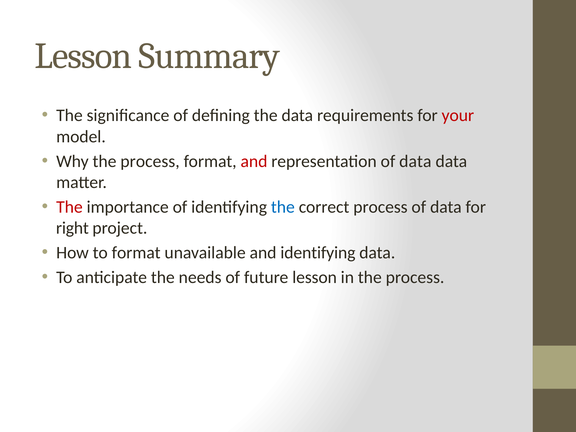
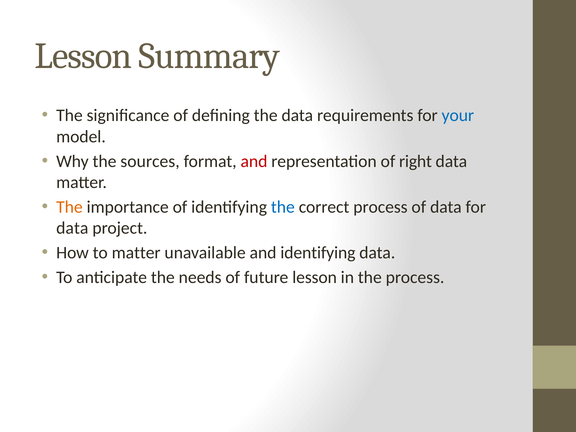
your colour: red -> blue (458, 115)
Why the process: process -> sources (150, 161)
representation of data: data -> right (415, 161)
The colour: red -> orange (69, 207)
right: right -> data (72, 228)
to format: format -> matter (136, 253)
